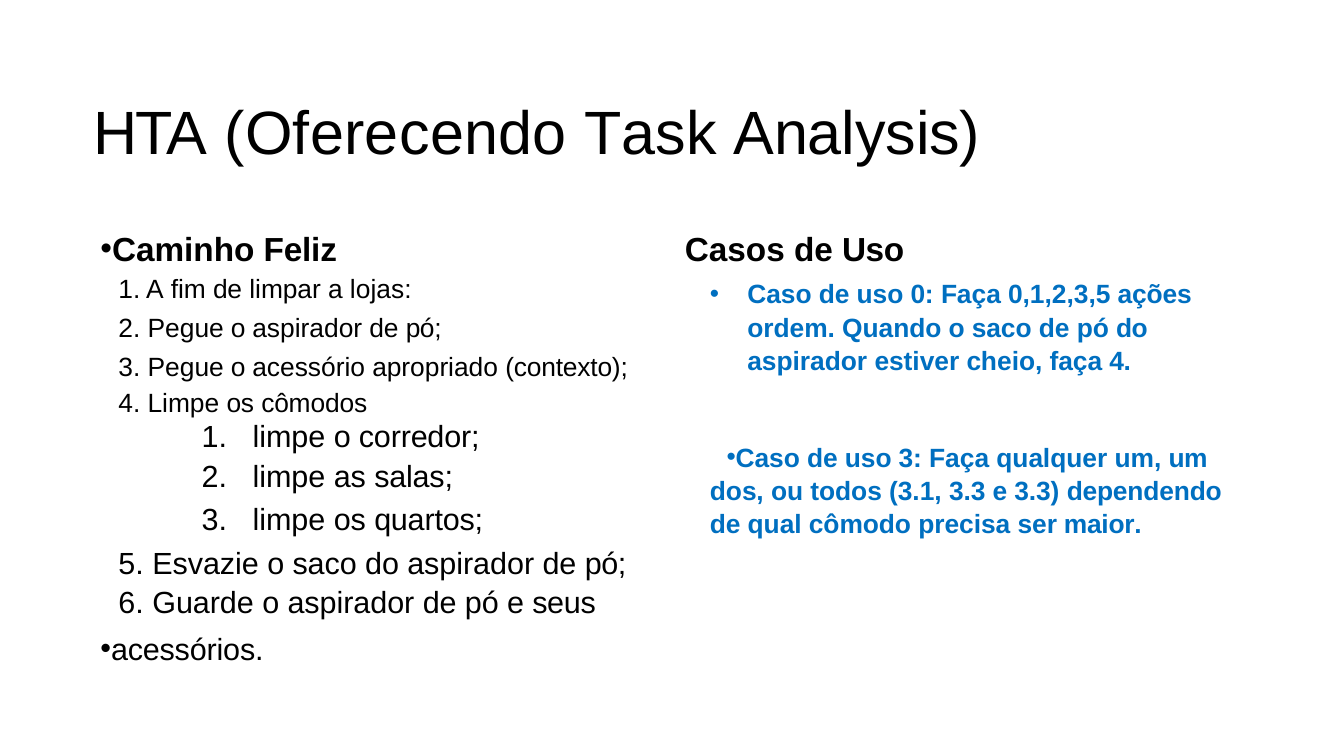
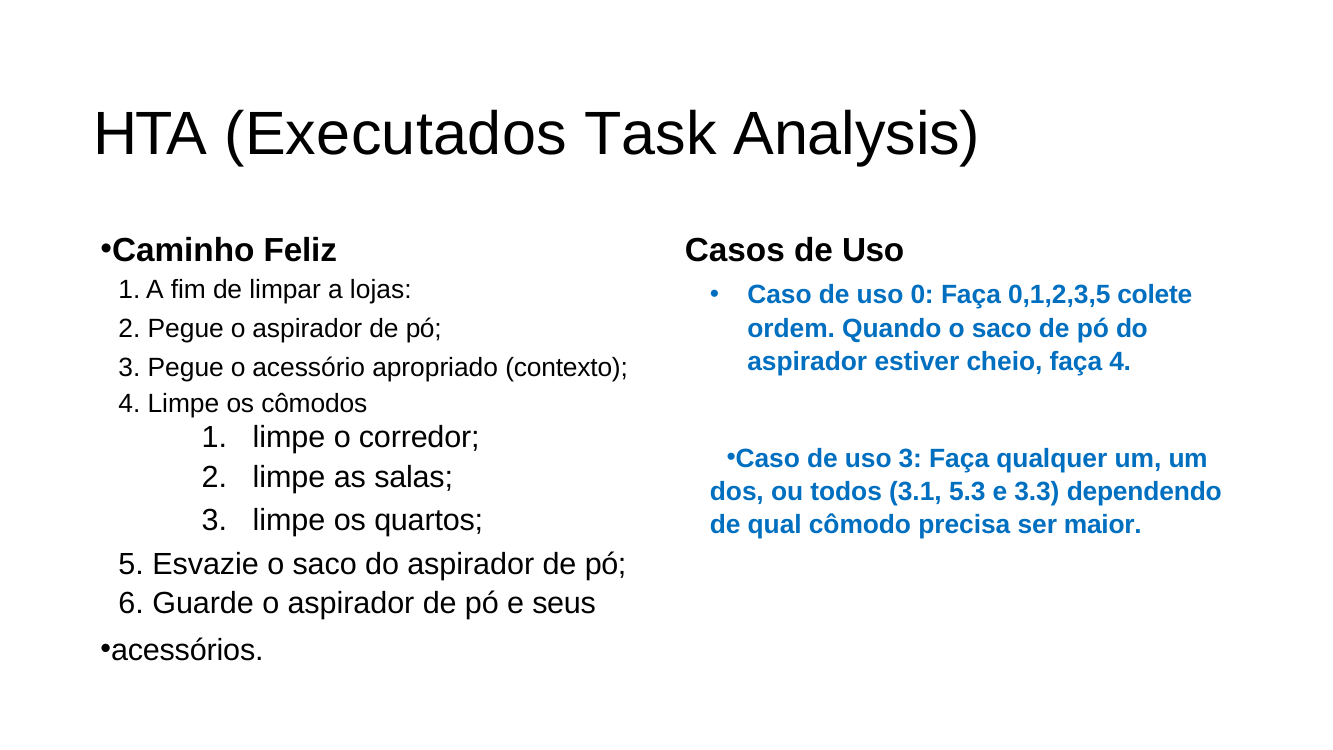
Oferecendo: Oferecendo -> Executados (396, 134)
ações: ações -> colete (1155, 295)
3.1 3.3: 3.3 -> 5.3 (967, 492)
